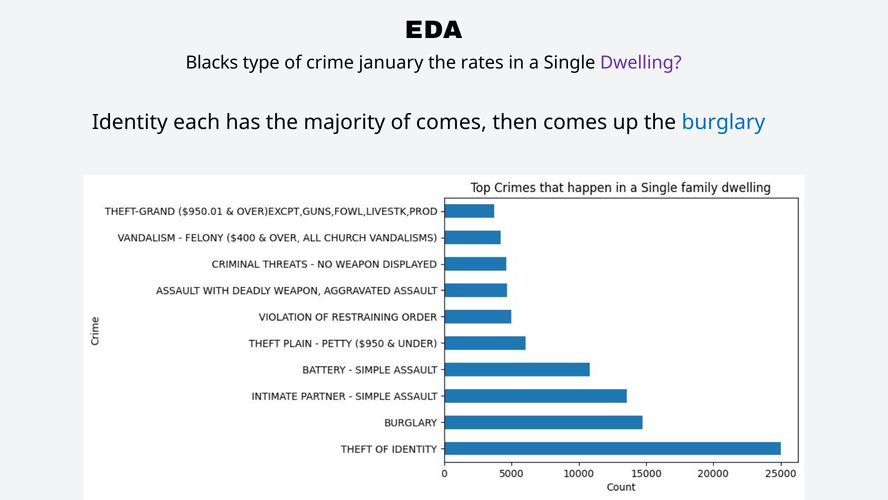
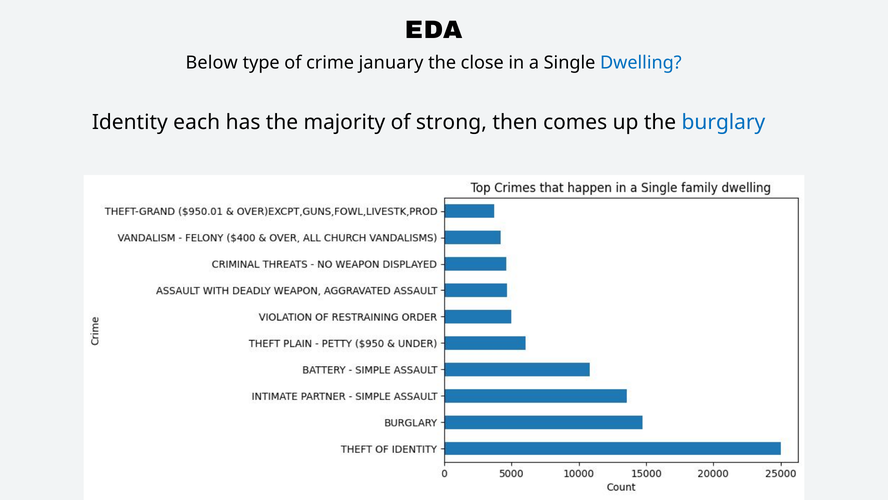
Blacks: Blacks -> Below (212, 63)
rates: rates -> close (482, 63)
Dwelling colour: purple -> blue (641, 63)
of comes: comes -> strong (451, 122)
